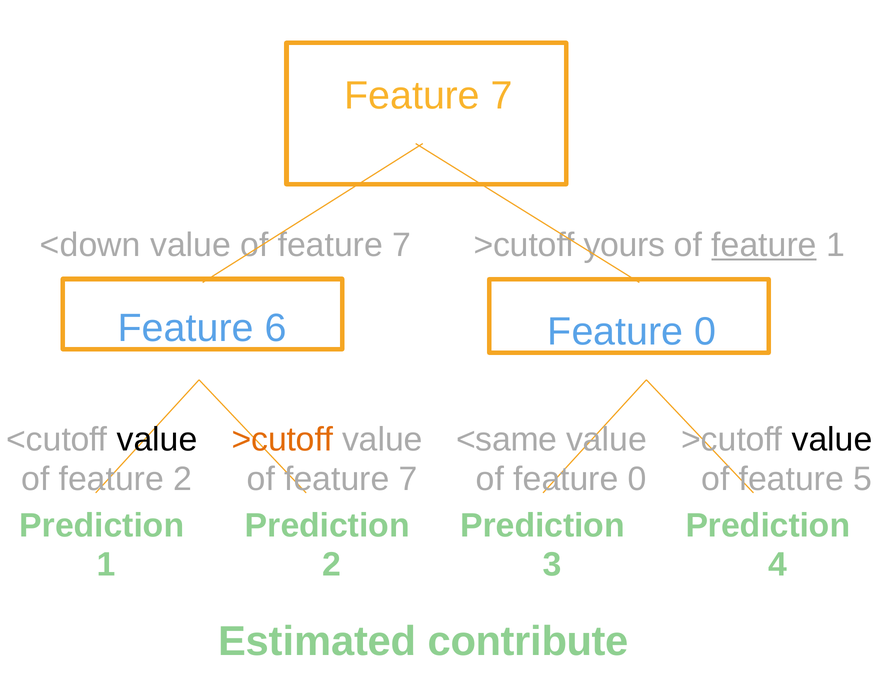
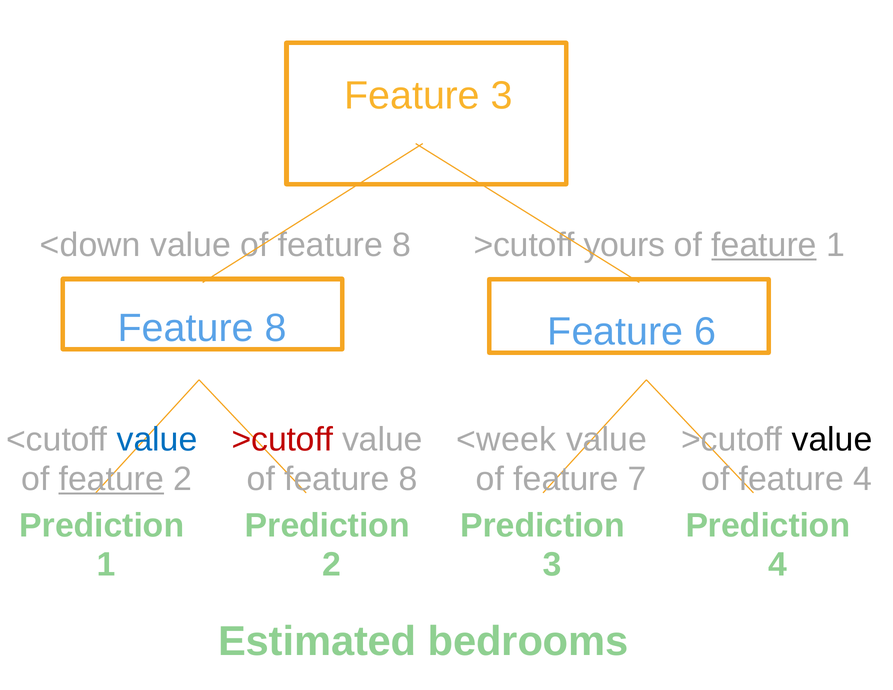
7: 7 -> 3 (502, 96)
7: 7 -> 8 (402, 245)
6: 6 -> 8 (276, 328)
0: 0 -> 6 (705, 332)
value colour: black -> blue (157, 440)
>cutoff colour: orange -> red (283, 440)
<same: <same -> <week (506, 440)
feature underline: none -> present (111, 479)
7: 7 -> 8 (408, 479)
of feature 0: 0 -> 7 (637, 479)
feature 5: 5 -> 4 (863, 479)
contribute: contribute -> bedrooms (528, 641)
